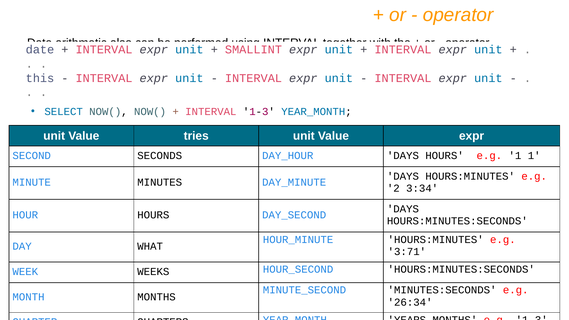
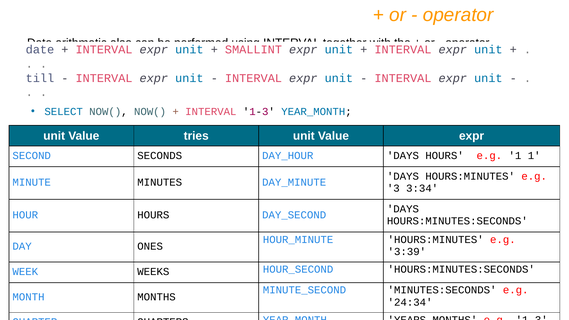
this: this -> till (40, 78)
2: 2 -> 3 (393, 188)
WHAT: WHAT -> ONES (150, 246)
3:71: 3:71 -> 3:39 (407, 252)
26:34: 26:34 -> 24:34 (410, 302)
